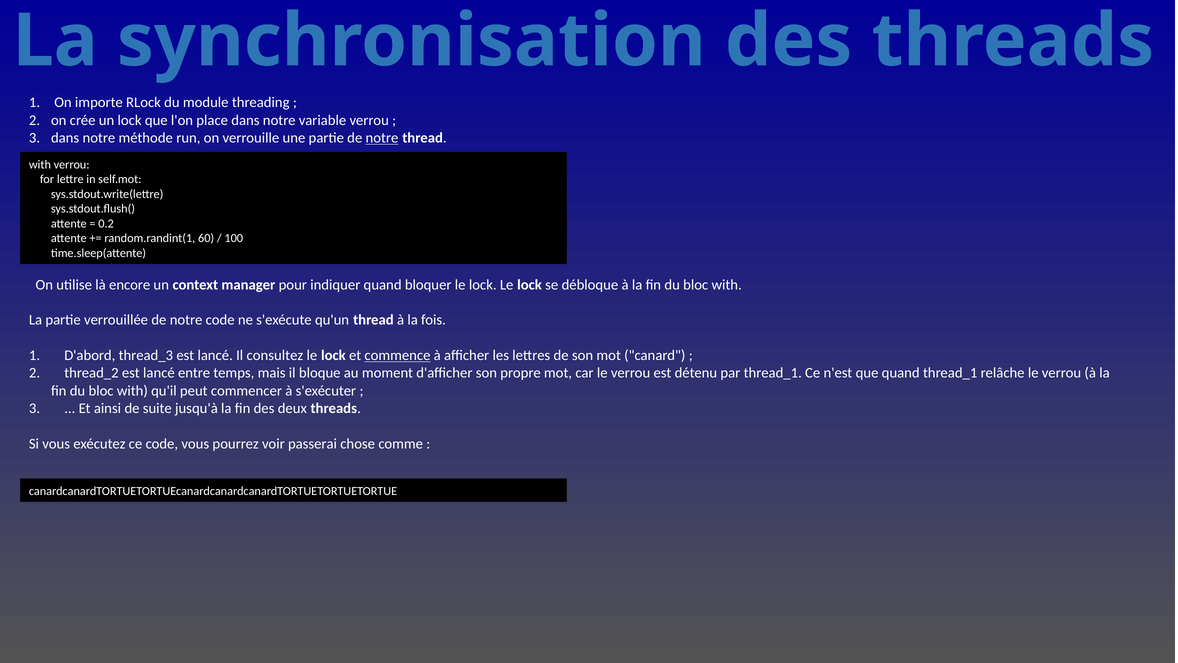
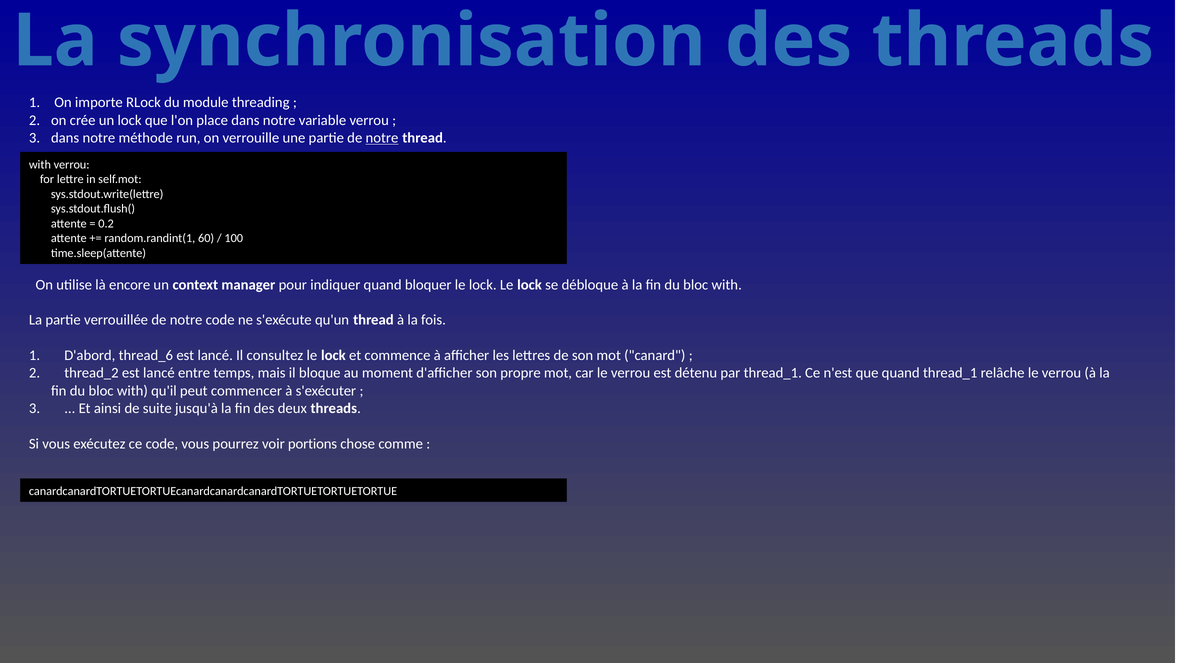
thread_3: thread_3 -> thread_6 (146, 355)
commence underline: present -> none (397, 355)
passerai: passerai -> portions (313, 444)
